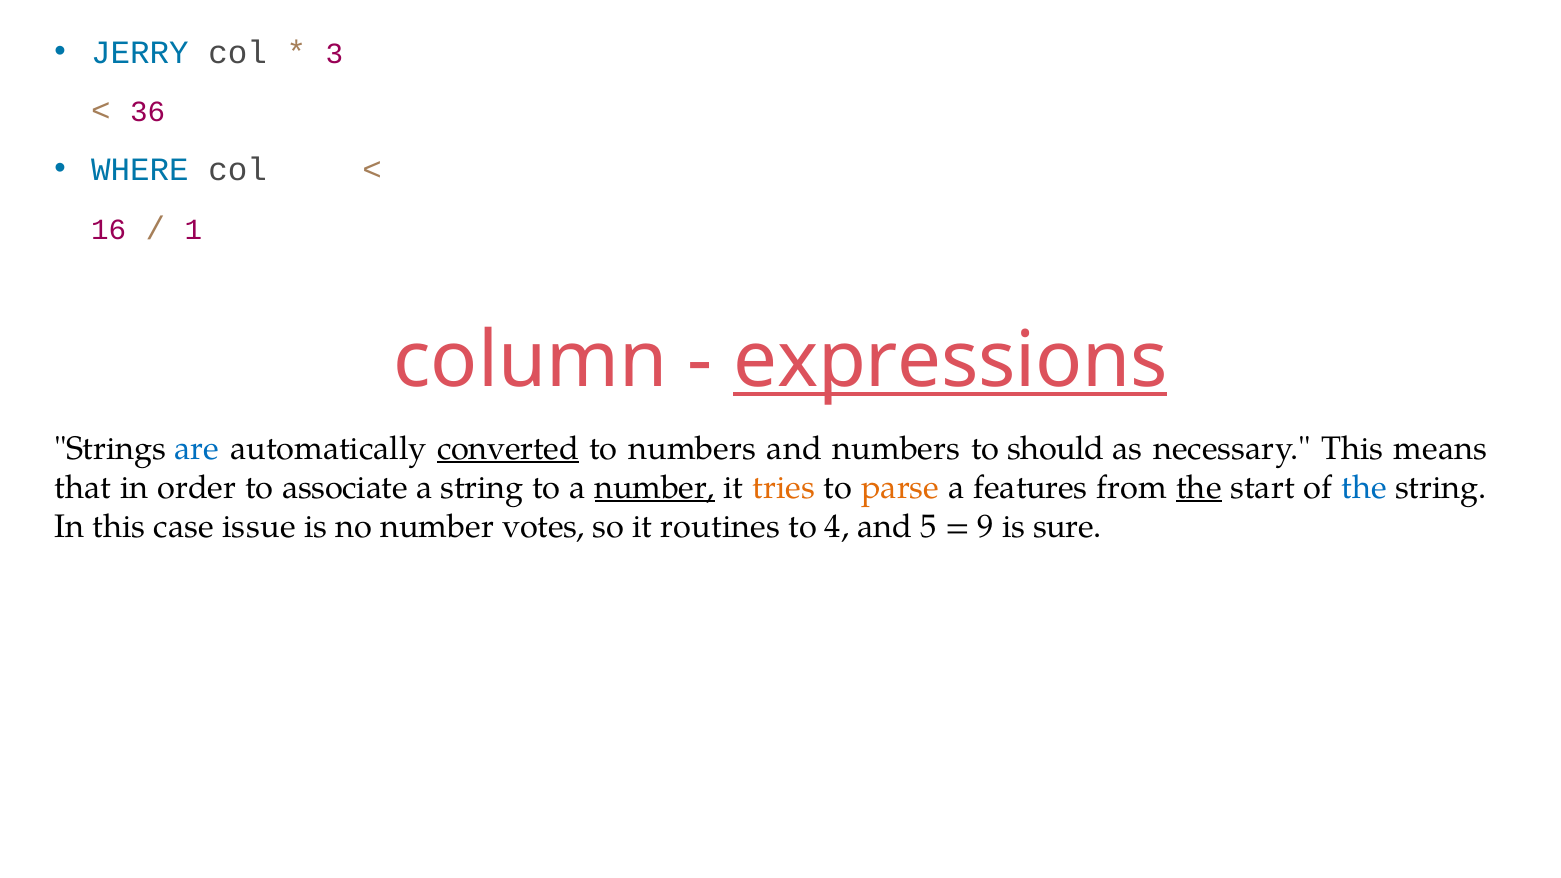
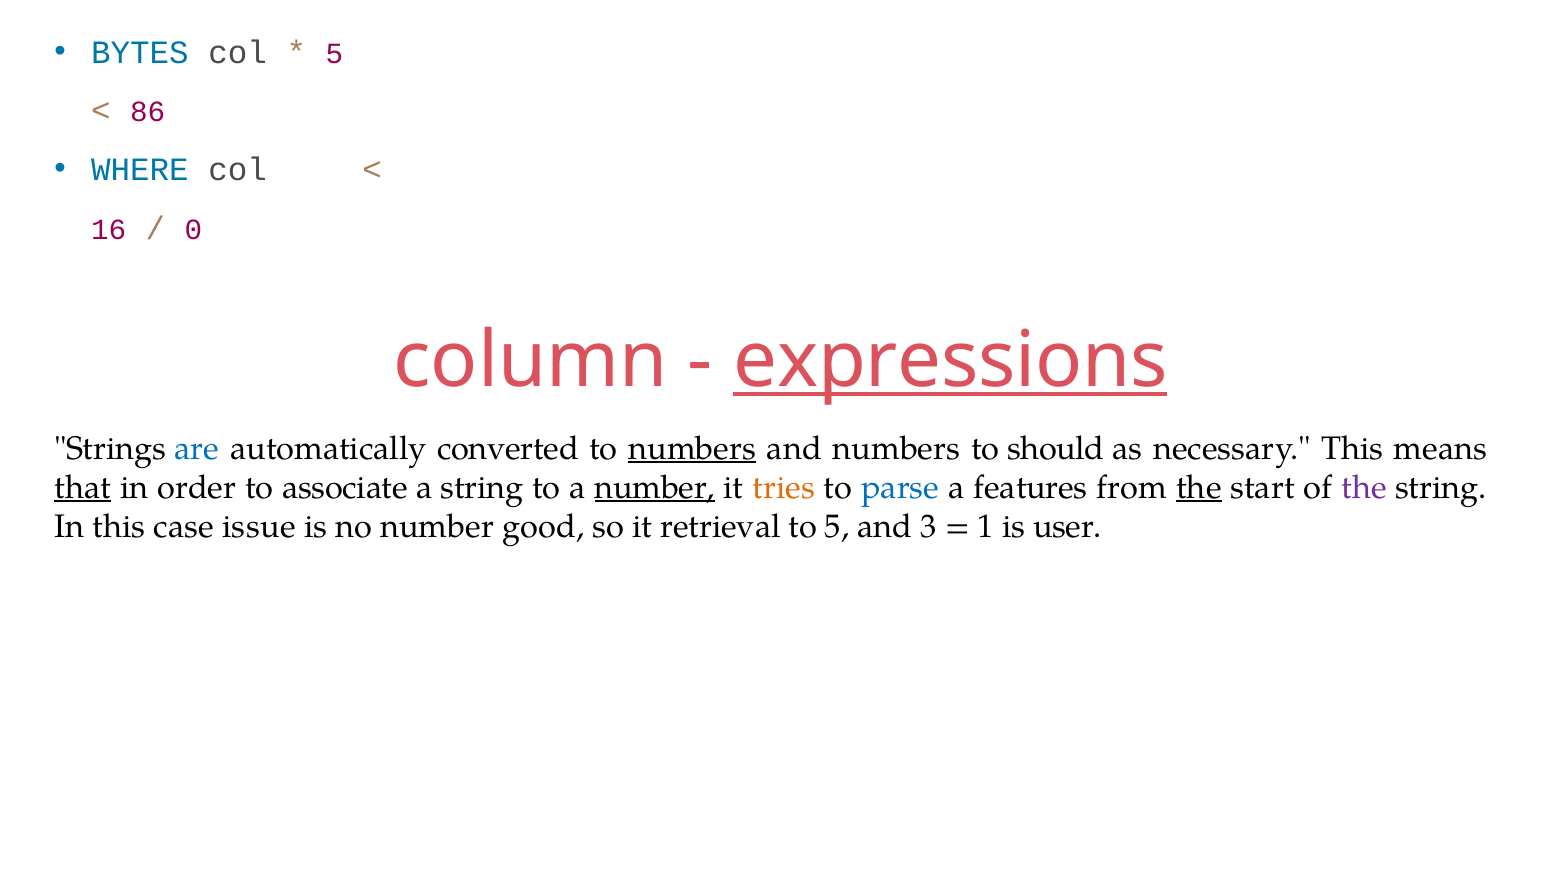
JERRY: JERRY -> BYTES (140, 53)
3: 3 -> 5 (334, 54)
36: 36 -> 86 (148, 112)
1: 1 -> 0 (193, 229)
converted underline: present -> none (508, 448)
numbers underline: none -> present (692, 448)
that underline: none -> present (83, 487)
parse colour: orange -> blue (900, 487)
the colour: blue -> purple (1364, 487)
votes: votes -> good (543, 526)
routines: routines -> retrieval (721, 526)
to 4: 4 -> 5 (837, 526)
5: 5 -> 3 (929, 526)
9: 9 -> 1 (986, 526)
sure: sure -> user (1067, 526)
